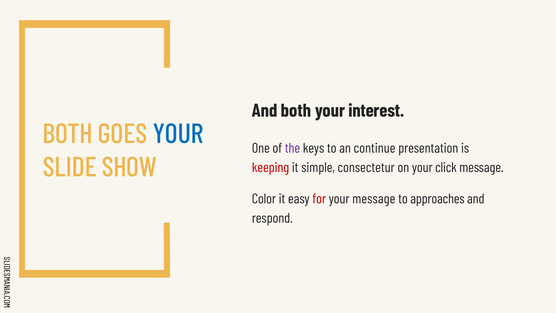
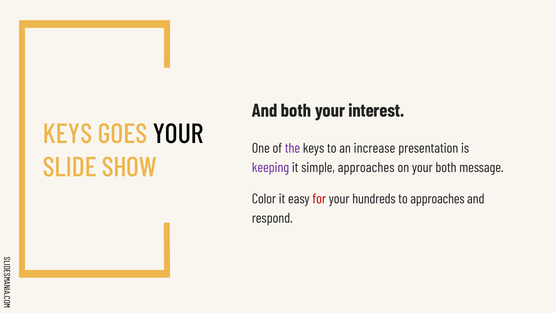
BOTH: BOTH -> KEYS (67, 134)
YOUR colour: blue -> black (178, 134)
continue: continue -> increase (374, 148)
keeping colour: red -> purple (270, 167)
simple consectetur: consectetur -> approaches (366, 167)
your click: click -> both (446, 167)
your message: message -> hundreds (374, 199)
